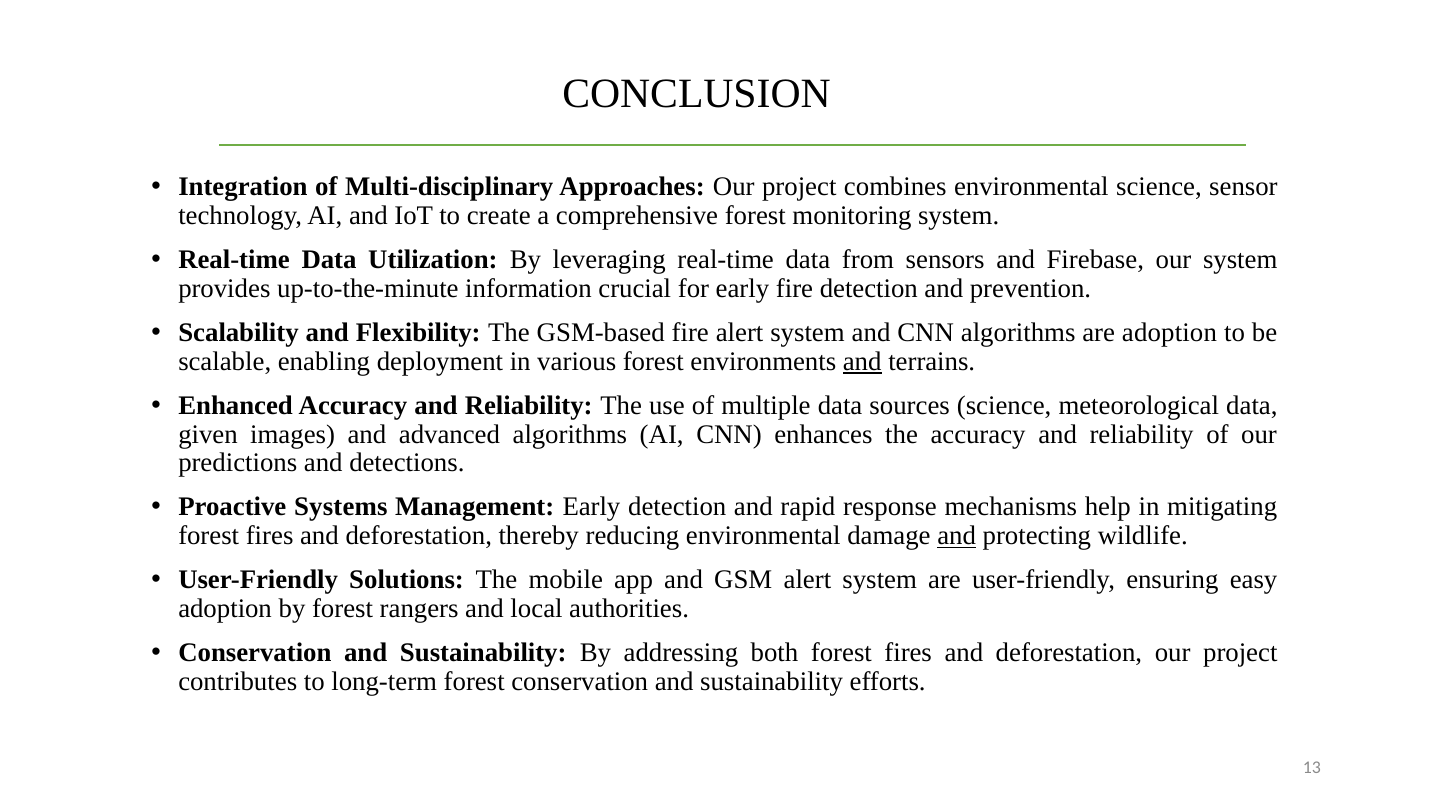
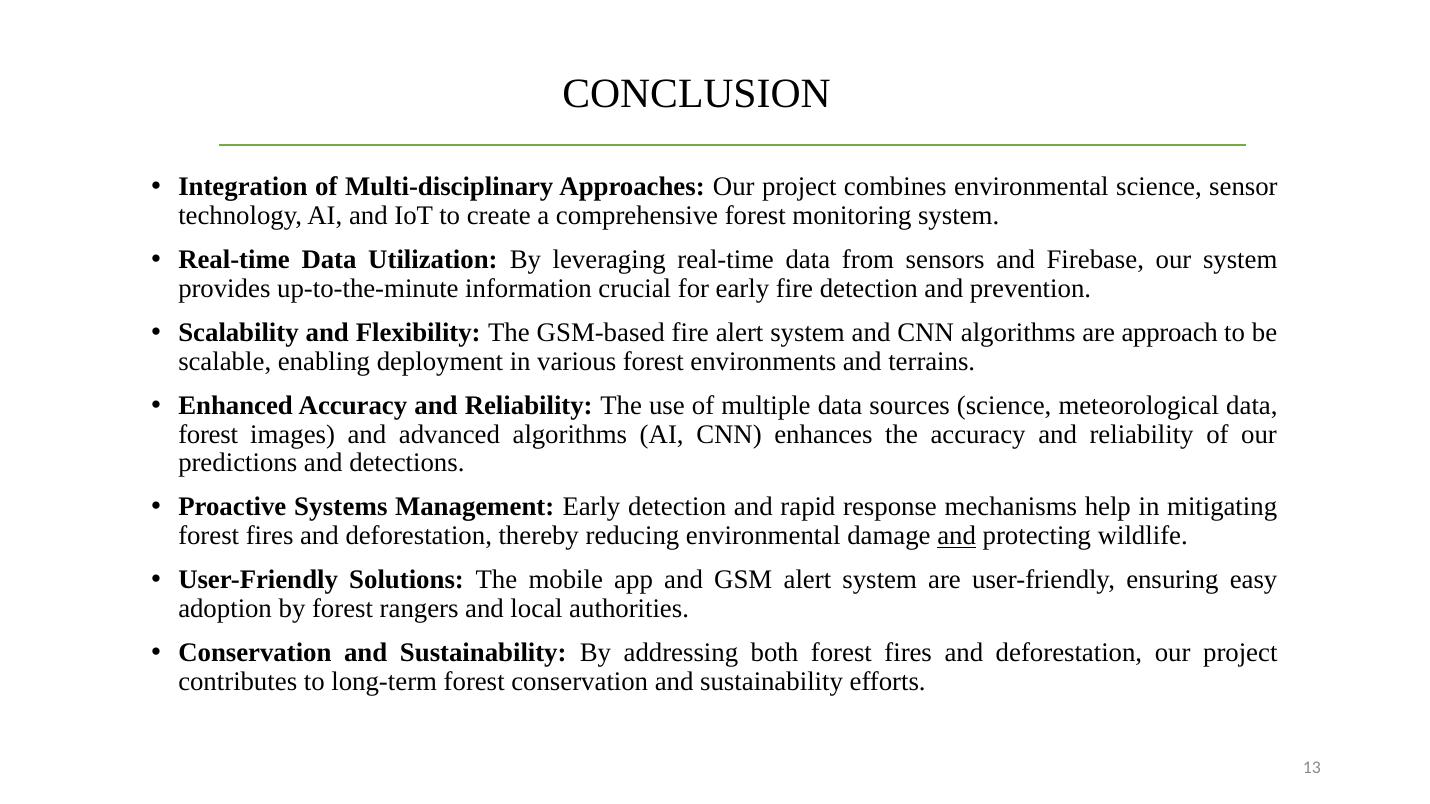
are adoption: adoption -> approach (1170, 333)
and underline: present -> none (862, 362)
given: given -> forest (208, 434)
